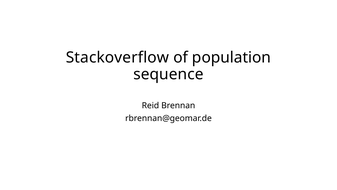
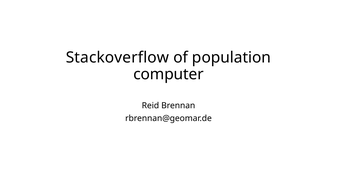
sequence: sequence -> computer (168, 74)
